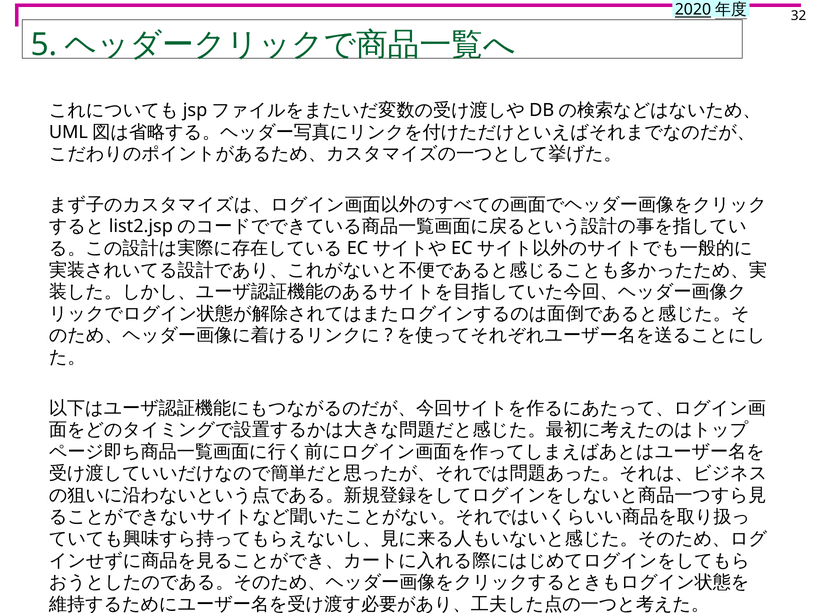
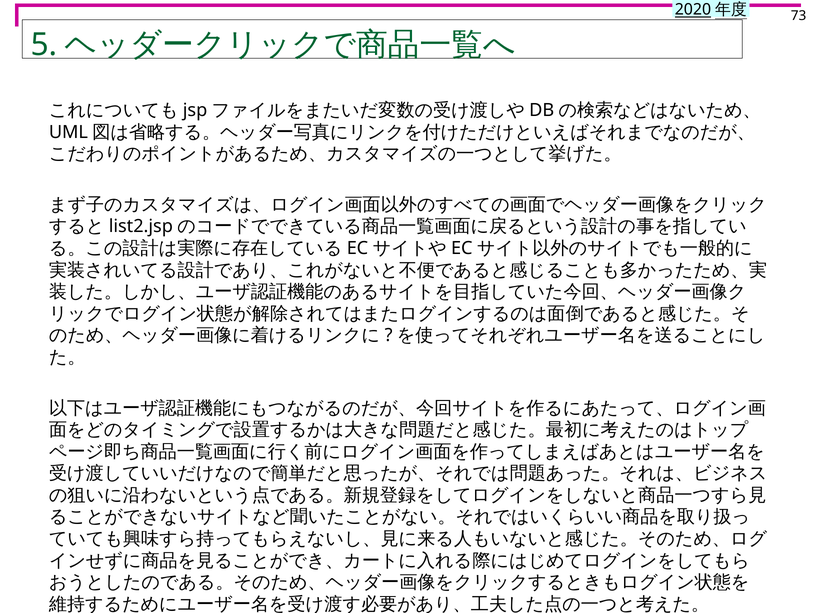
32: 32 -> 73 (799, 16)
